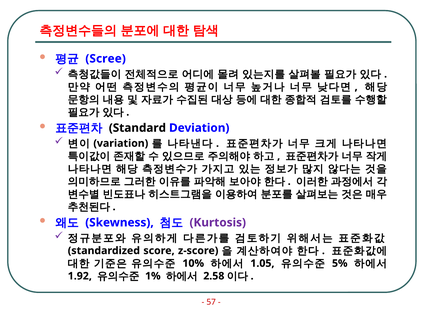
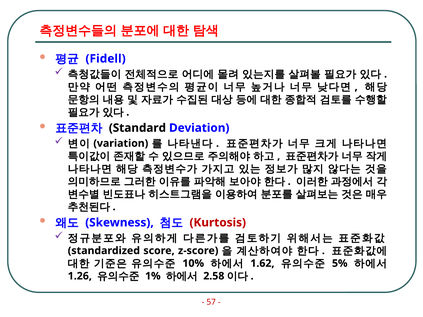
Scree: Scree -> Fidell (106, 59)
Kurtosis colour: purple -> red (218, 223)
1.05: 1.05 -> 1.62 (262, 264)
1.92: 1.92 -> 1.26 (80, 276)
